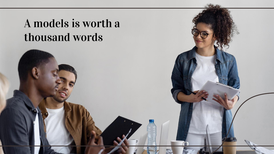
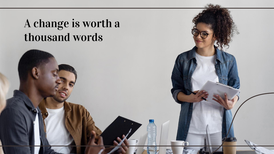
models: models -> change (51, 24)
